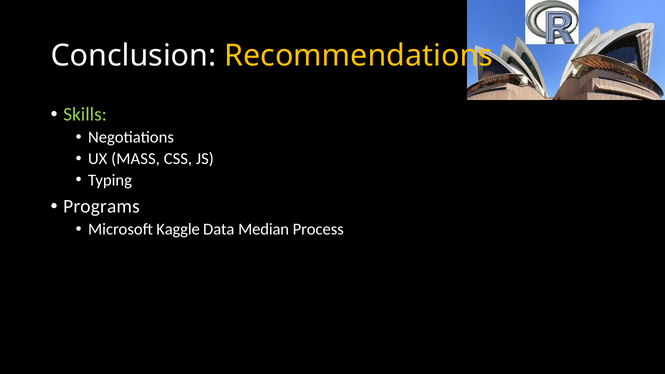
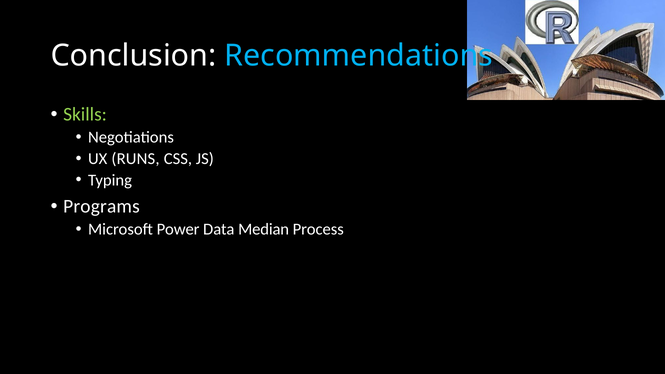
Recommendations colour: yellow -> light blue (359, 56)
MASS: MASS -> RUNS (135, 159)
Kaggle: Kaggle -> Power (178, 229)
